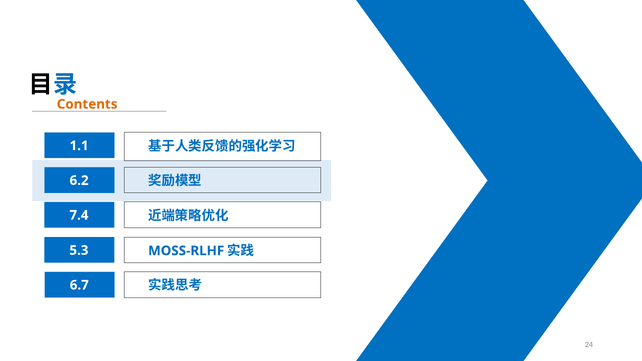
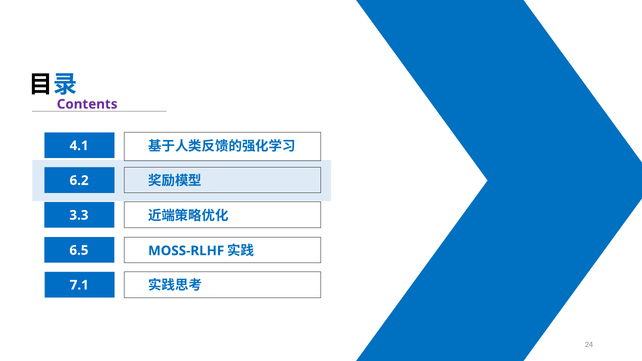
Contents colour: orange -> purple (87, 104)
1.1: 1.1 -> 4.1 (79, 146)
7.4: 7.4 -> 3.3 (79, 215)
5.3: 5.3 -> 6.5 (79, 250)
6.7: 6.7 -> 7.1 (79, 285)
